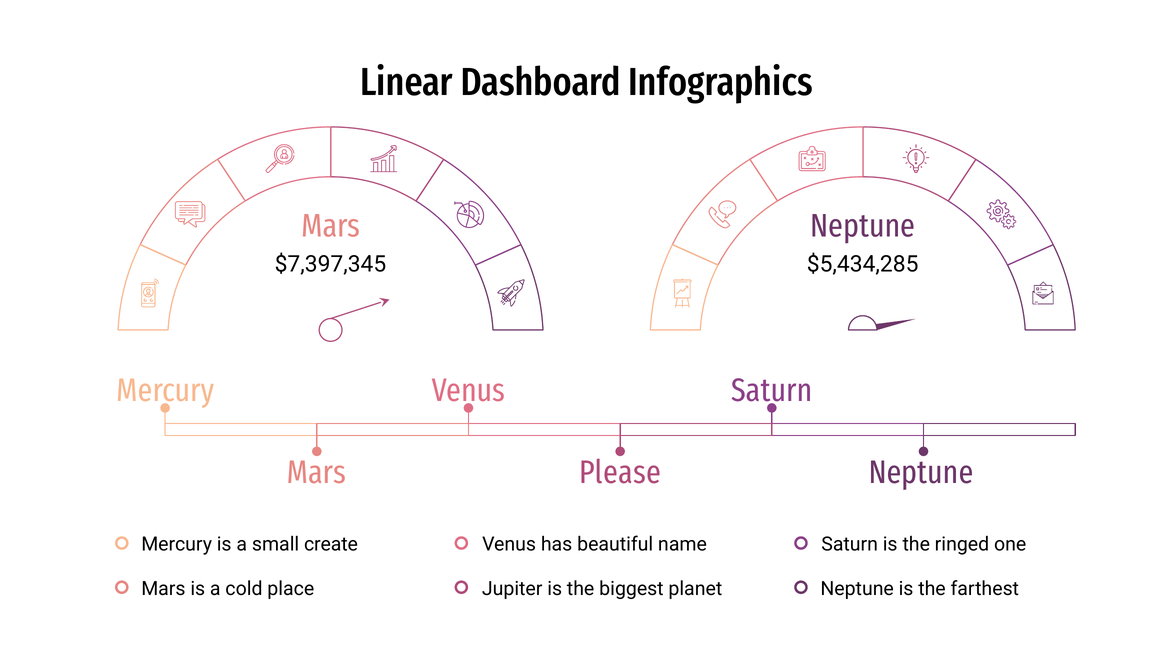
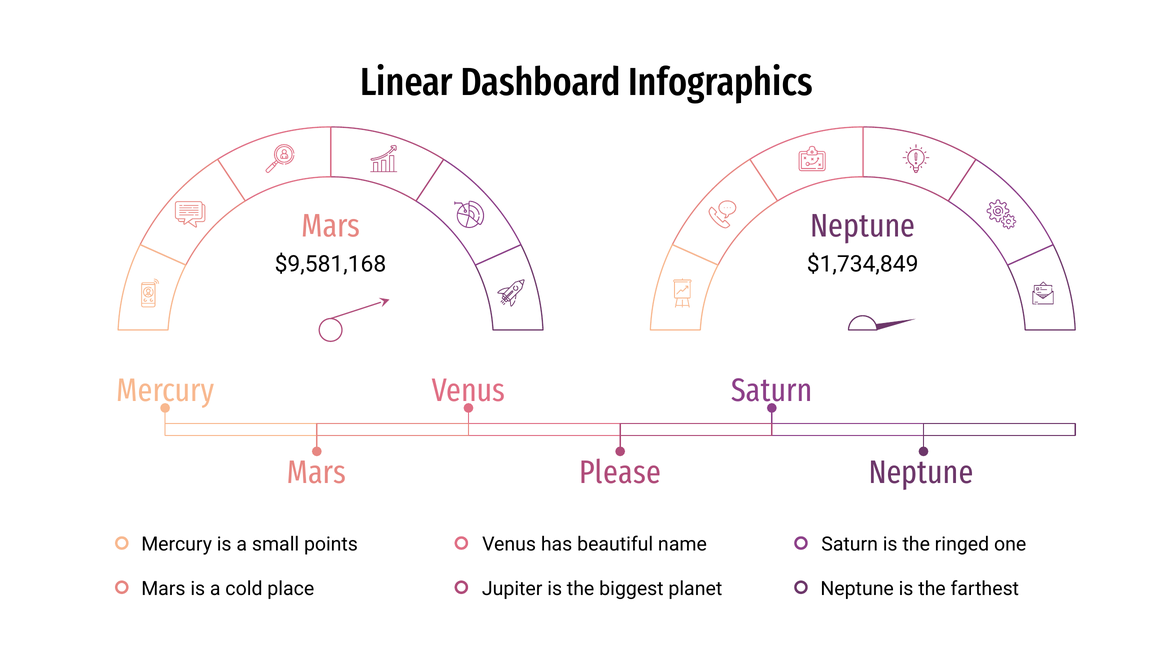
$7,397,345: $7,397,345 -> $9,581,168 (330, 264)
$5,434,285: $5,434,285 -> $1,734,849 (863, 264)
create: create -> points (331, 544)
